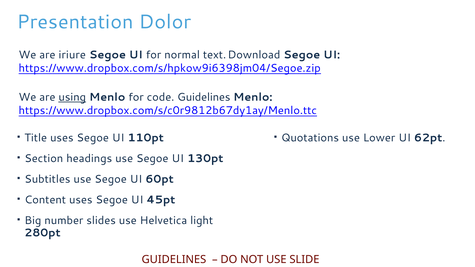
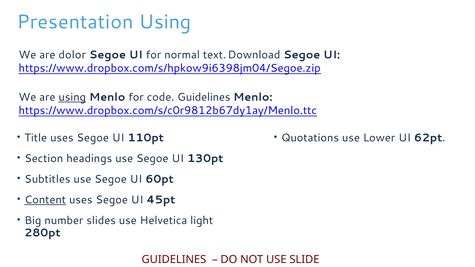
Presentation Dolor: Dolor -> Using (165, 22)
iriure: iriure -> dolor (72, 55)
Content underline: none -> present (45, 200)
